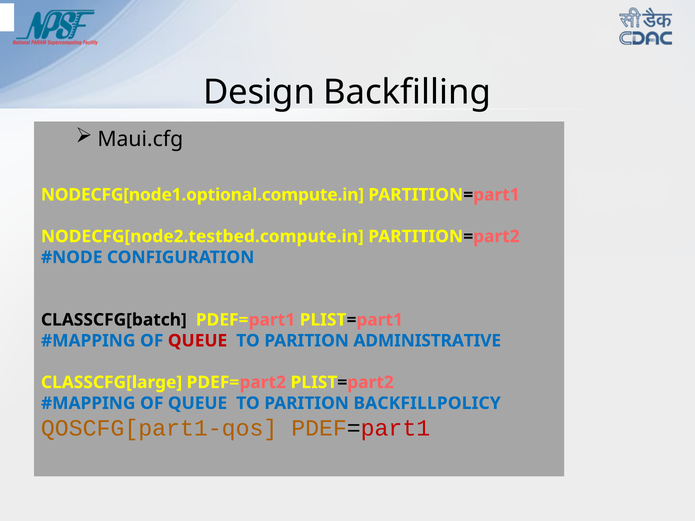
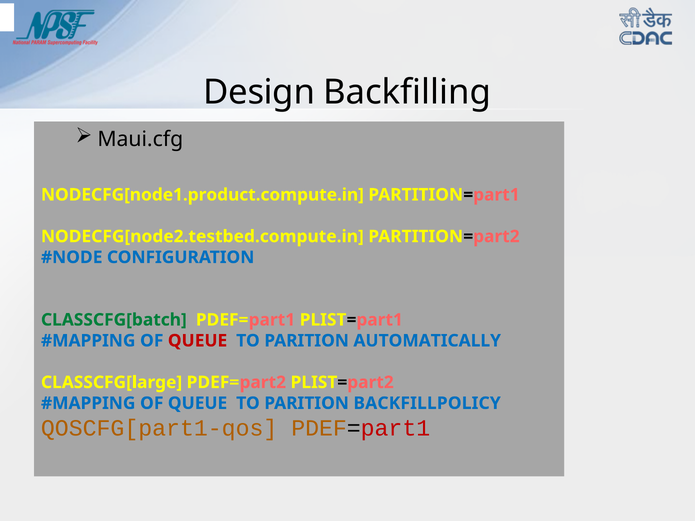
NODECFG[node1.optional.compute.in: NODECFG[node1.optional.compute.in -> NODECFG[node1.product.compute.in (202, 195)
CLASSCFG[batch colour: black -> green (114, 320)
ADMINISTRATIVE: ADMINISTRATIVE -> AUTOMATICALLY (427, 341)
